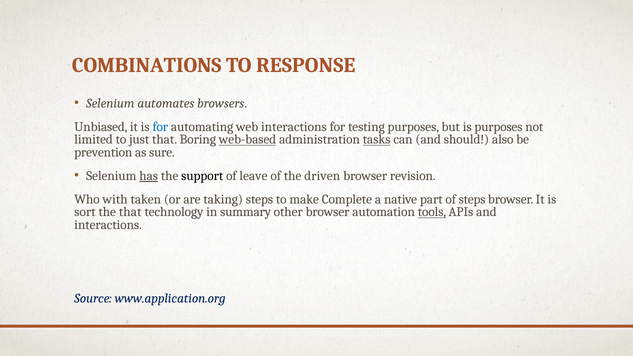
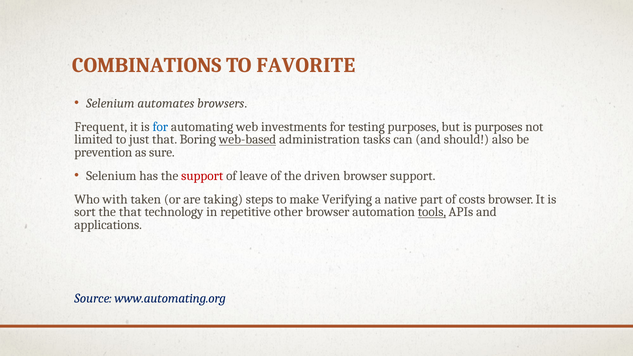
RESPONSE: RESPONSE -> FAVORITE (306, 65)
Unbiased: Unbiased -> Frequent (101, 127)
web interactions: interactions -> investments (294, 127)
tasks underline: present -> none (377, 140)
has underline: present -> none (149, 176)
support colour: black -> red (202, 176)
browser revision: revision -> support (413, 176)
Complete: Complete -> Verifying (347, 199)
of steps: steps -> costs (472, 199)
summary: summary -> repetitive (246, 212)
interactions: interactions -> applications (108, 225)
www.application.org: www.application.org -> www.automating.org (170, 298)
